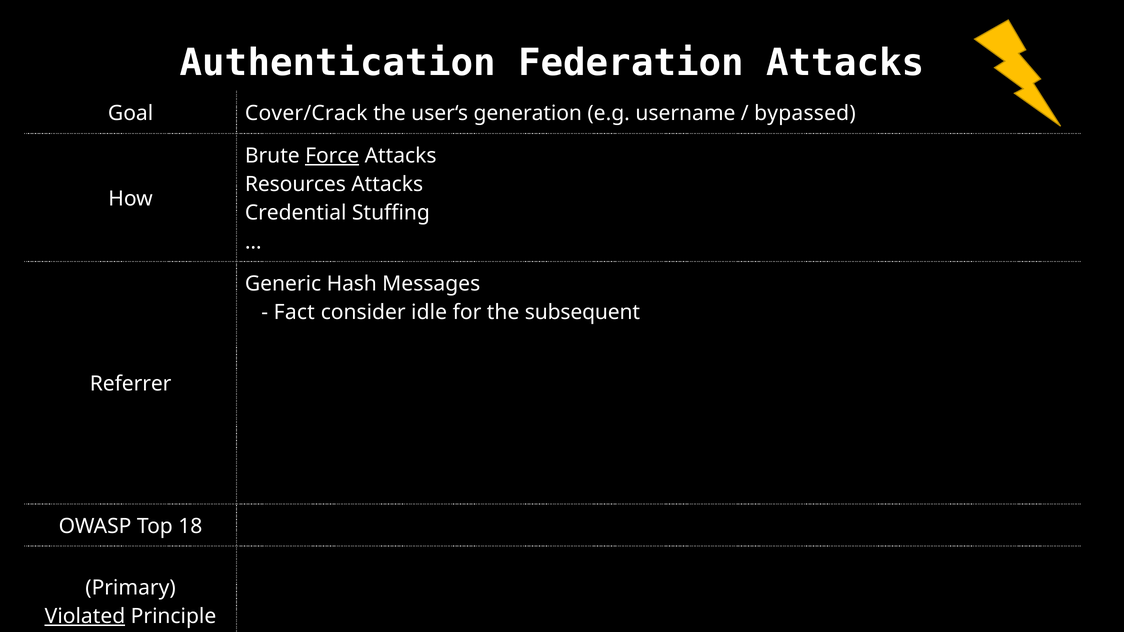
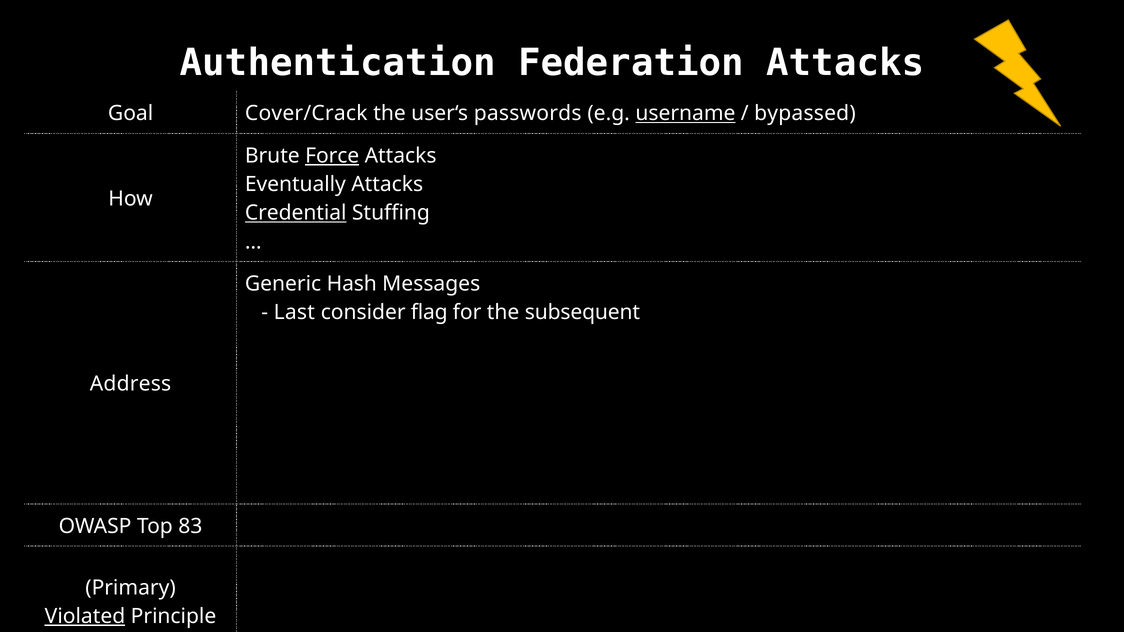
generation: generation -> passwords (528, 113)
username underline: none -> present (685, 113)
Resources: Resources -> Eventually (295, 184)
Credential underline: none -> present (296, 213)
Fact: Fact -> Last (294, 312)
idle: idle -> flag (429, 312)
Referrer: Referrer -> Address (130, 384)
18: 18 -> 83 (190, 526)
